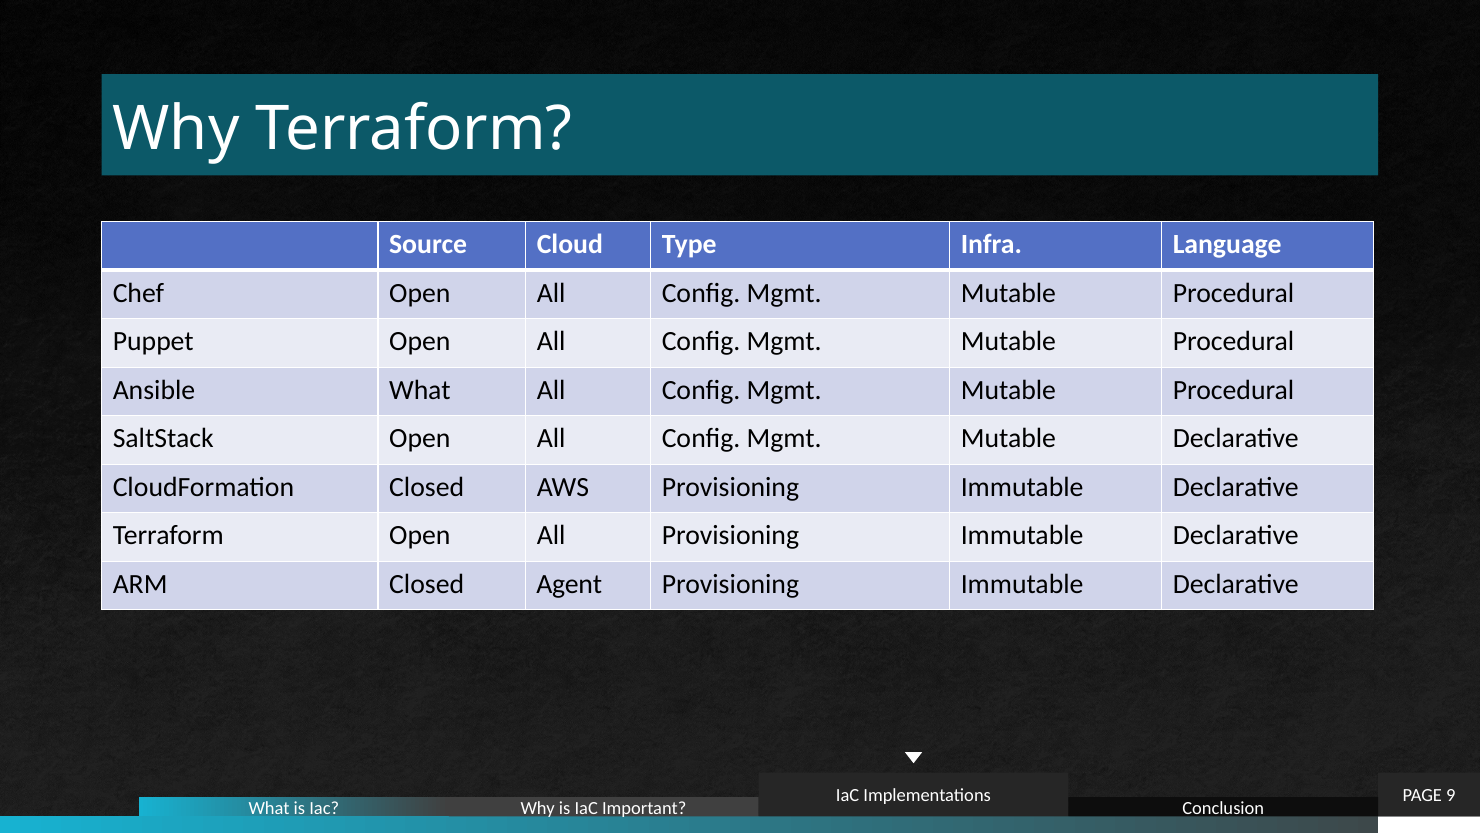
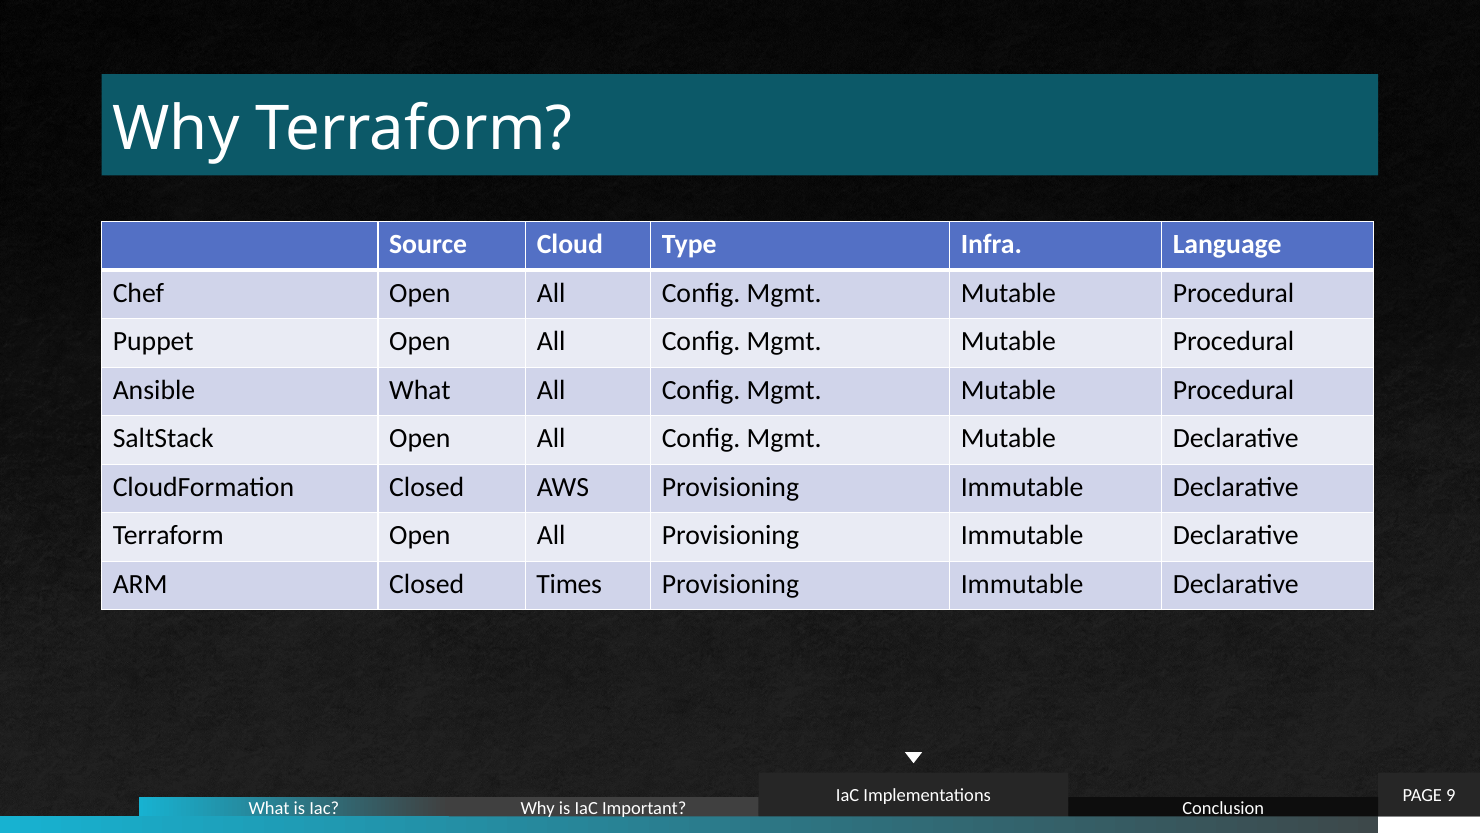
Agent: Agent -> Times (569, 584)
